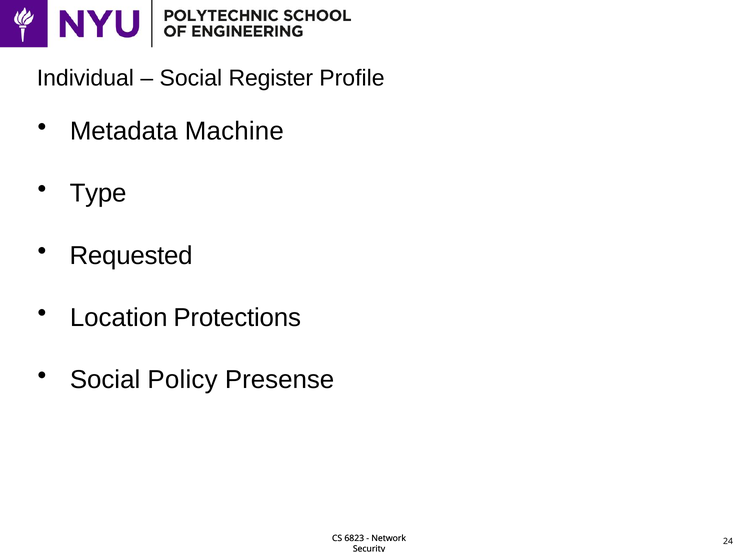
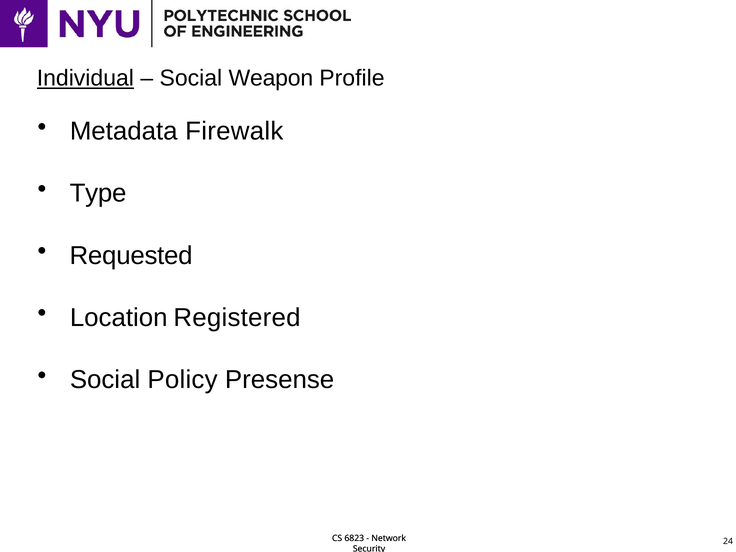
Individual underline: none -> present (85, 78)
Register: Register -> Weapon (271, 78)
Machine: Machine -> Firewalk (234, 131)
Protections: Protections -> Registered (237, 318)
